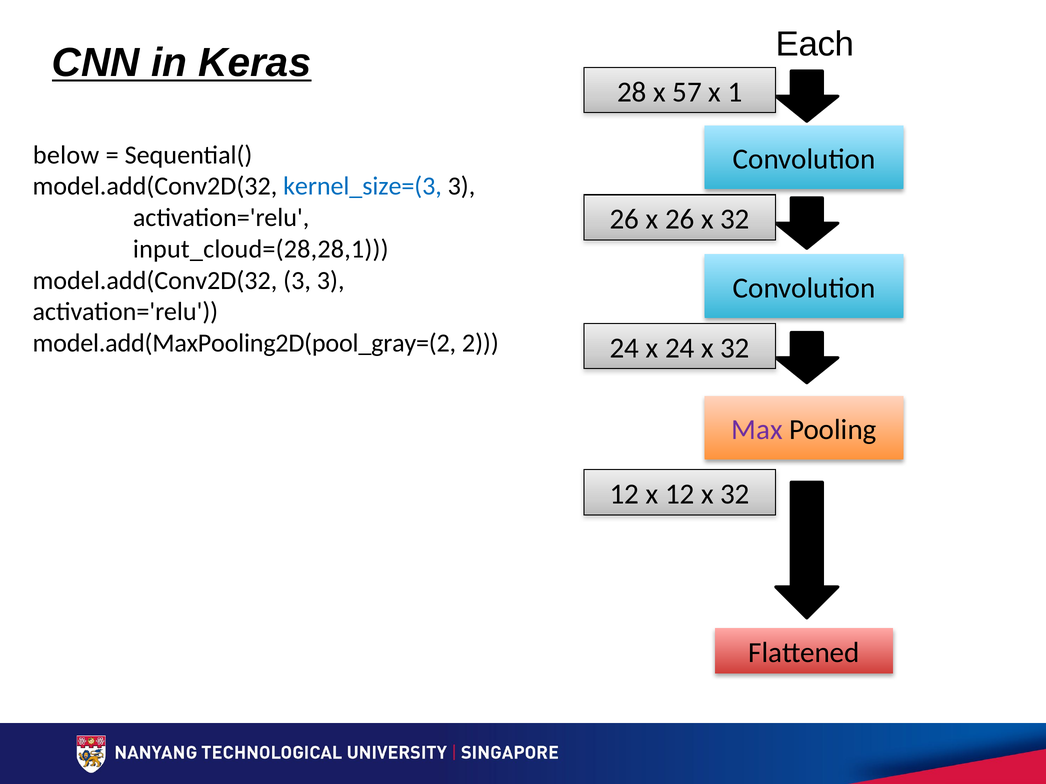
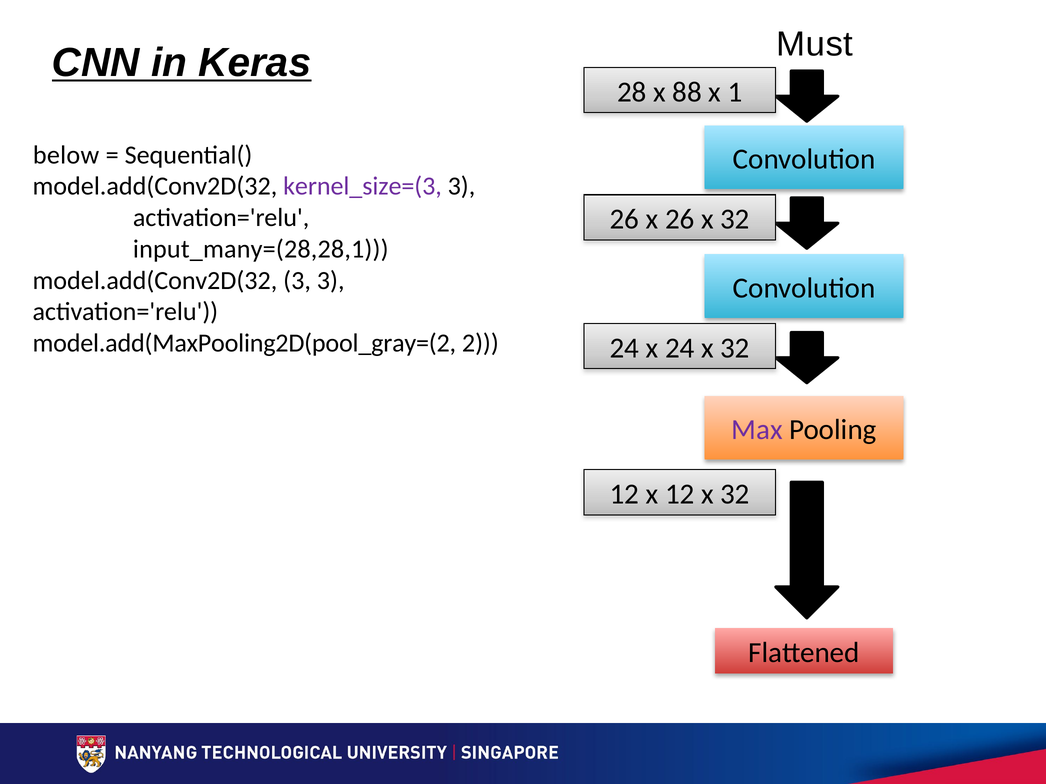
Each: Each -> Must (815, 44)
57: 57 -> 88 (687, 92)
kernel_size=(3 colour: blue -> purple (363, 186)
input_cloud=(28,28,1: input_cloud=(28,28,1 -> input_many=(28,28,1 (261, 249)
